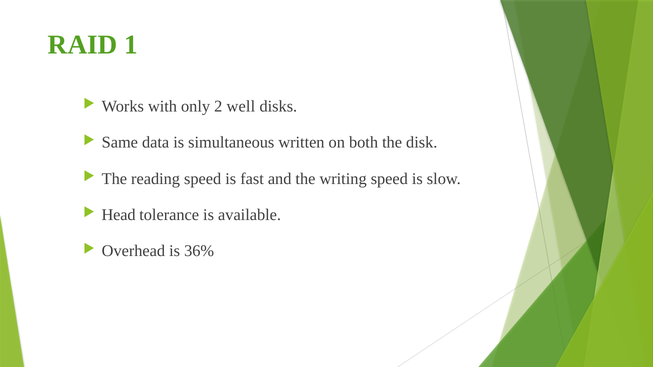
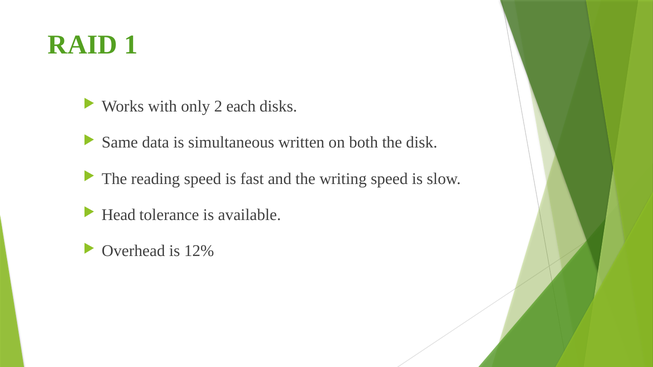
well: well -> each (241, 106)
36%: 36% -> 12% (199, 251)
